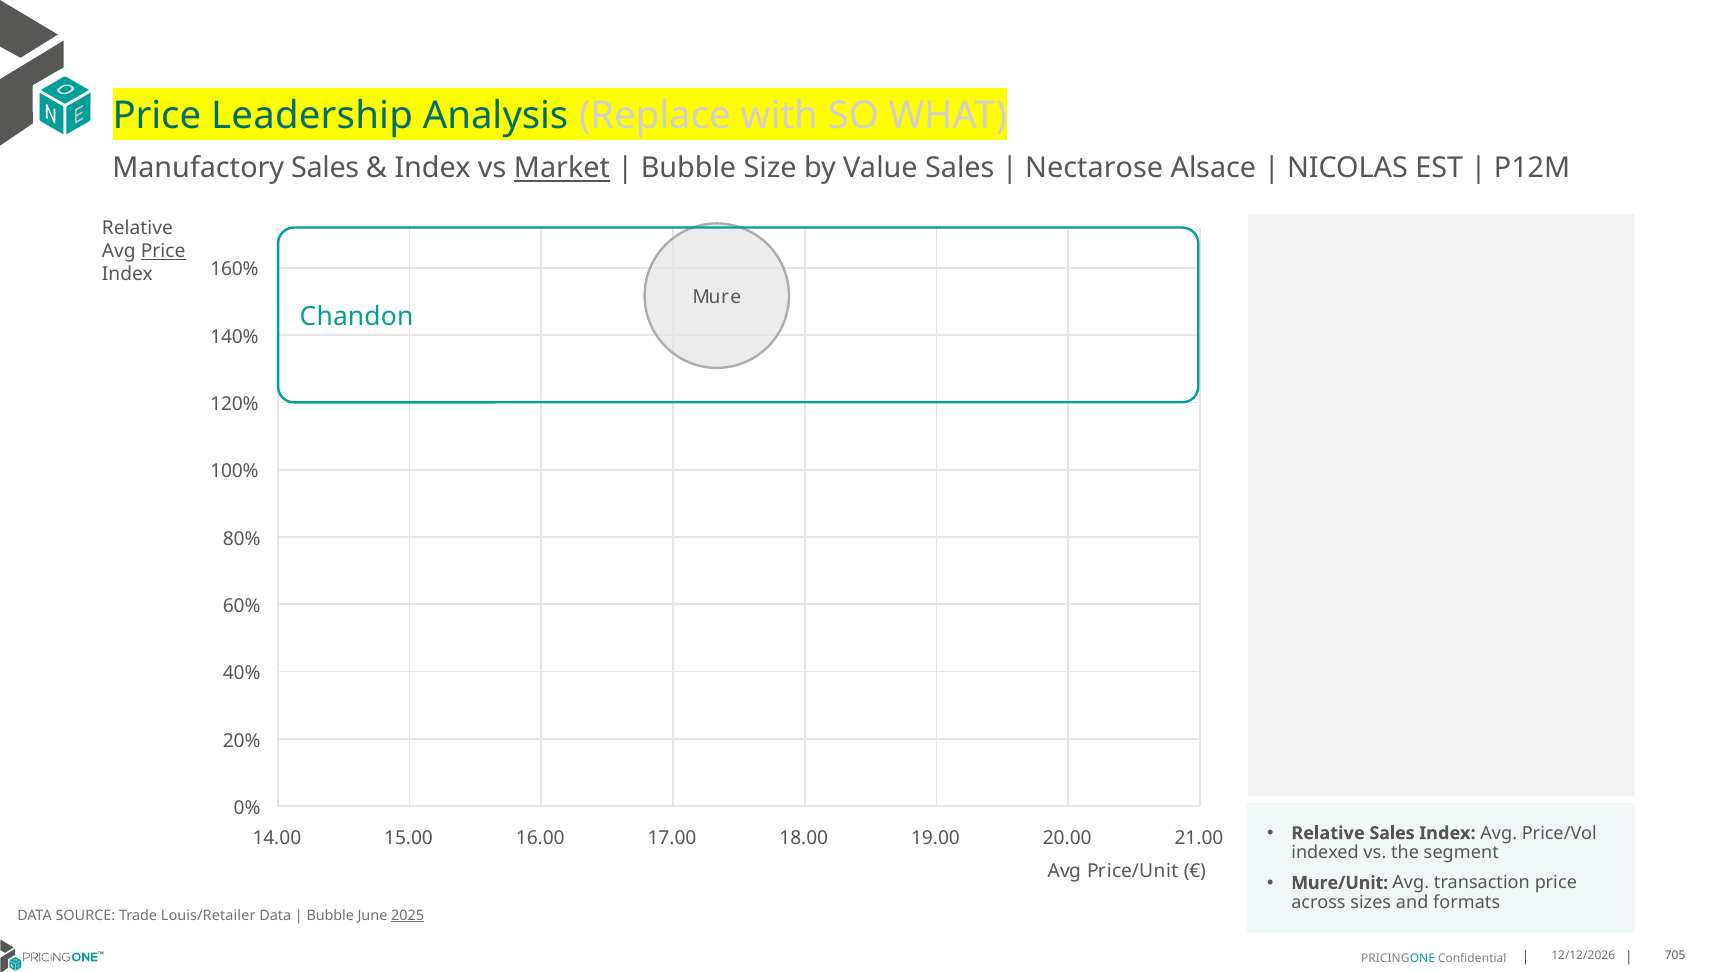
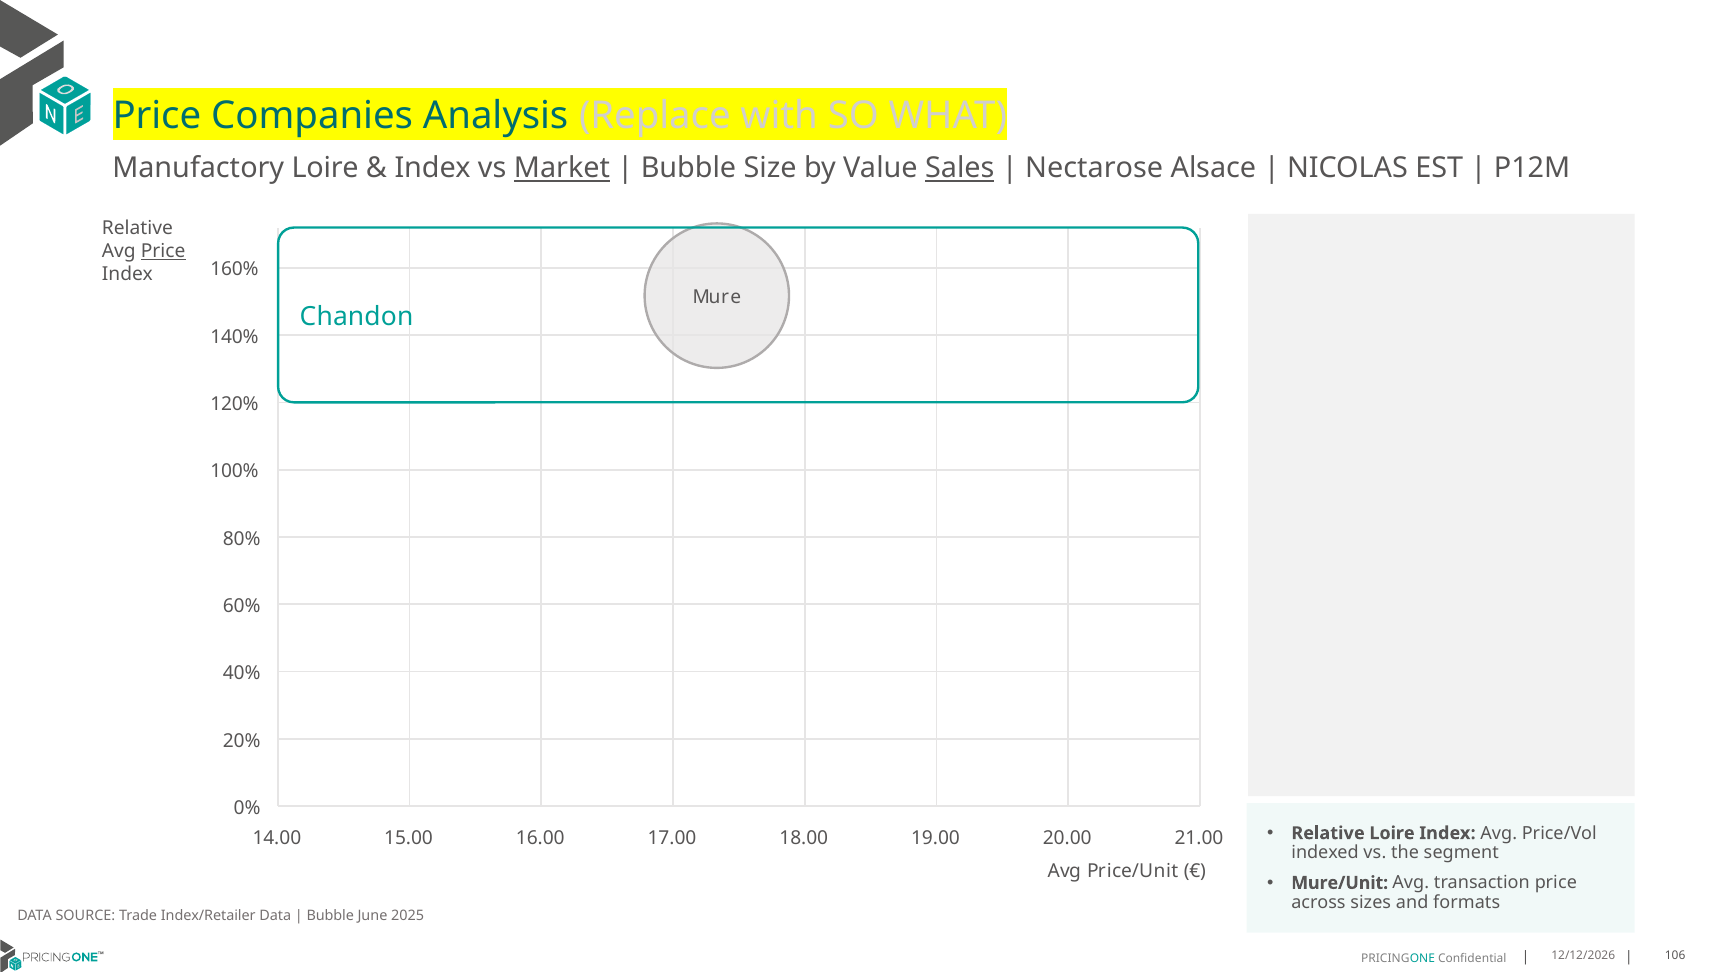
Leadership: Leadership -> Companies (312, 116)
Manufactory Sales: Sales -> Loire (325, 168)
Sales underline: none -> present (960, 168)
Relative Sales: Sales -> Loire (1392, 833)
Louis/Retailer: Louis/Retailer -> Index/Retailer (208, 916)
2025 underline: present -> none (408, 916)
705: 705 -> 106 (1675, 956)
